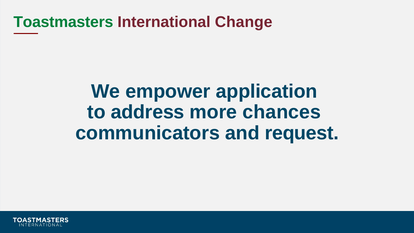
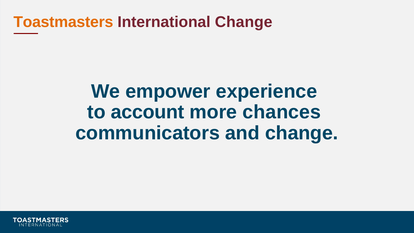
Toastmasters colour: green -> orange (63, 22)
application: application -> experience (267, 91)
address: address -> account (148, 112)
and request: request -> change (302, 133)
